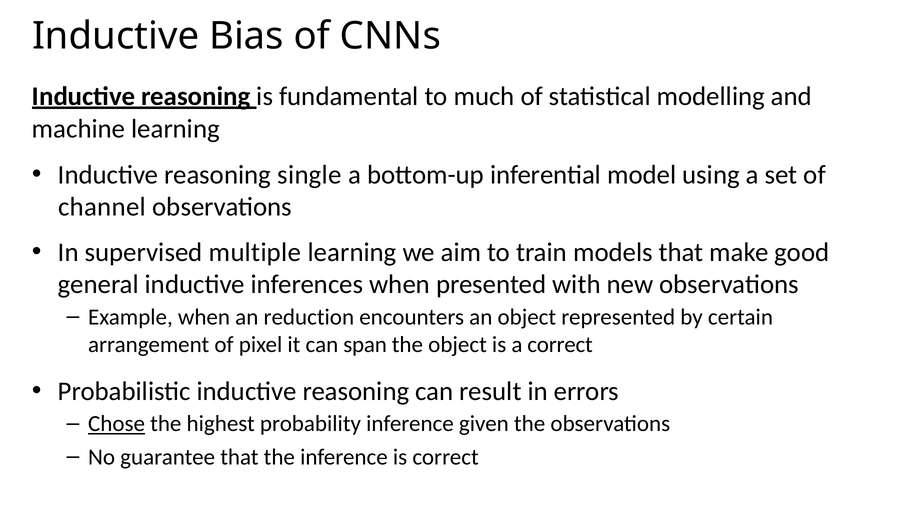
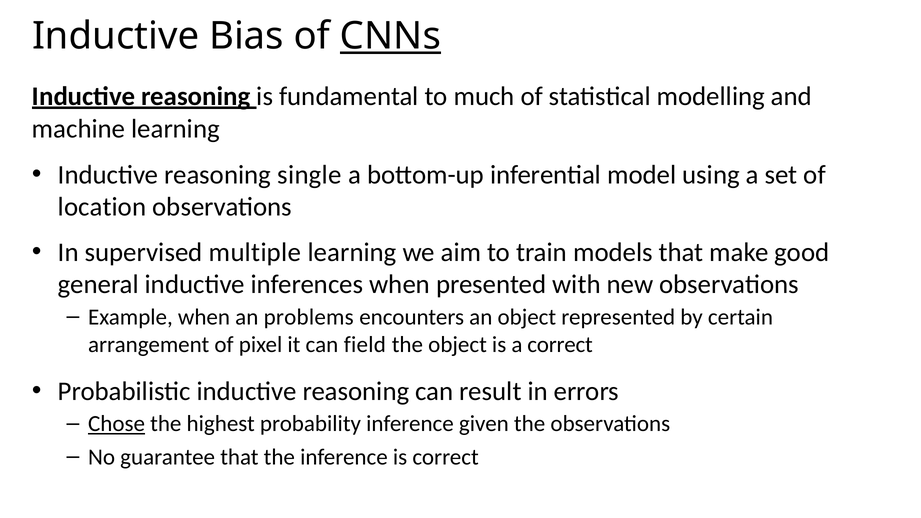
CNNs underline: none -> present (390, 36)
channel: channel -> location (102, 207)
reduction: reduction -> problems (309, 317)
span: span -> field (365, 345)
